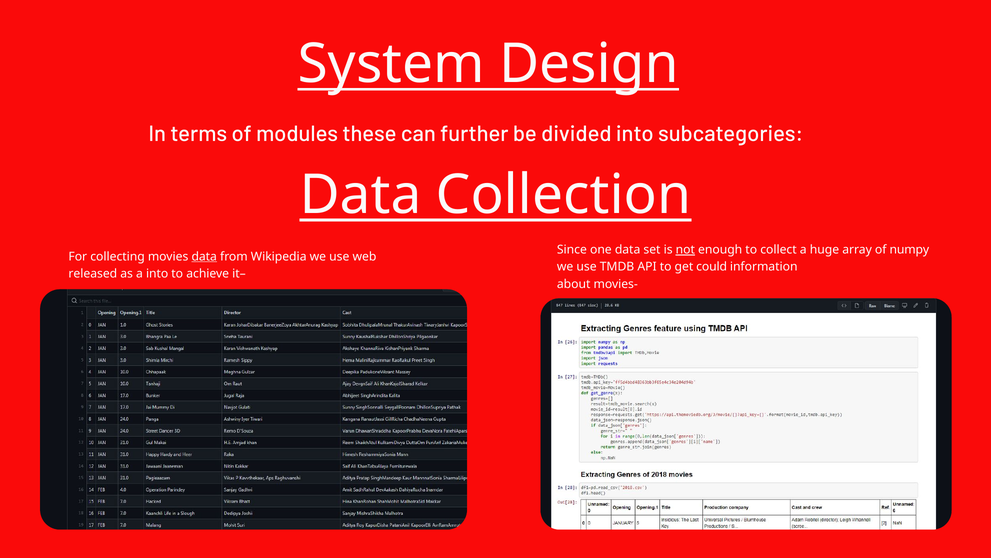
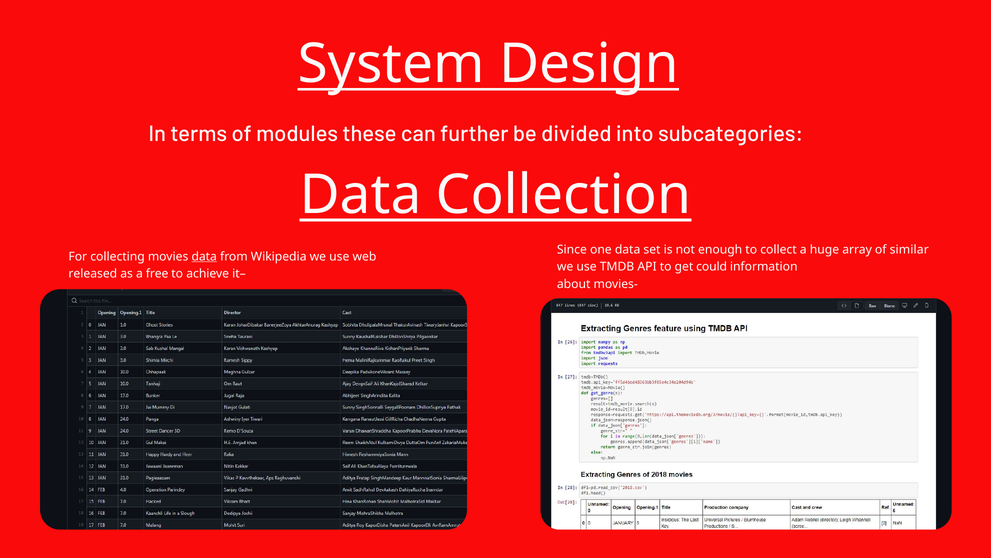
not underline: present -> none (685, 250)
numpy: numpy -> similar (909, 250)
a into: into -> free (157, 273)
